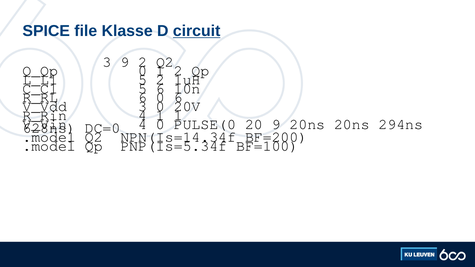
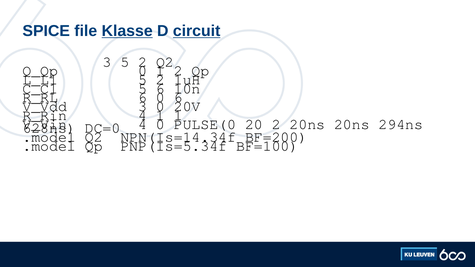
Klasse underline: none -> present (127, 31)
3 9: 9 -> 5 (125, 62)
20 9: 9 -> 2 (276, 124)
